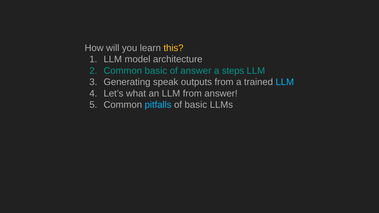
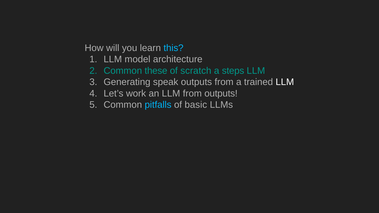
this colour: yellow -> light blue (174, 48)
Common basic: basic -> these (156, 71)
of answer: answer -> scratch (196, 71)
LLM colour: light blue -> white (285, 82)
what: what -> work (136, 94)
from answer: answer -> outputs (221, 94)
